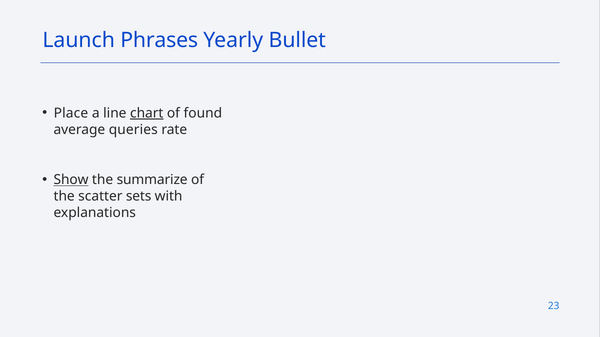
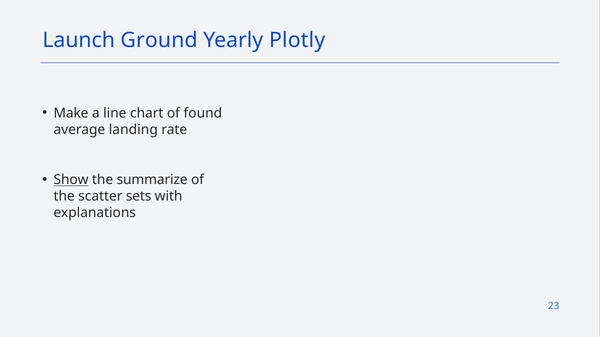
Phrases: Phrases -> Ground (159, 40)
Bullet: Bullet -> Plotly (297, 40)
Place: Place -> Make (71, 113)
chart underline: present -> none (147, 113)
queries: queries -> landing (133, 130)
